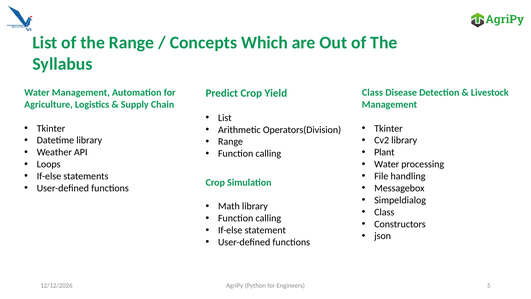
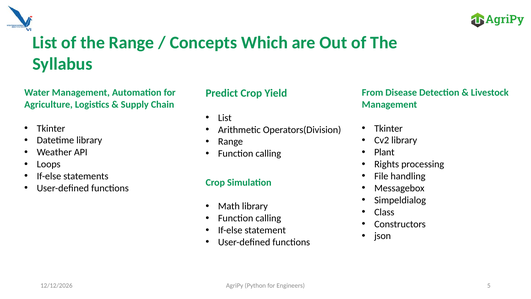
Class: Class -> From (373, 92)
Water: Water -> Rights (387, 164)
